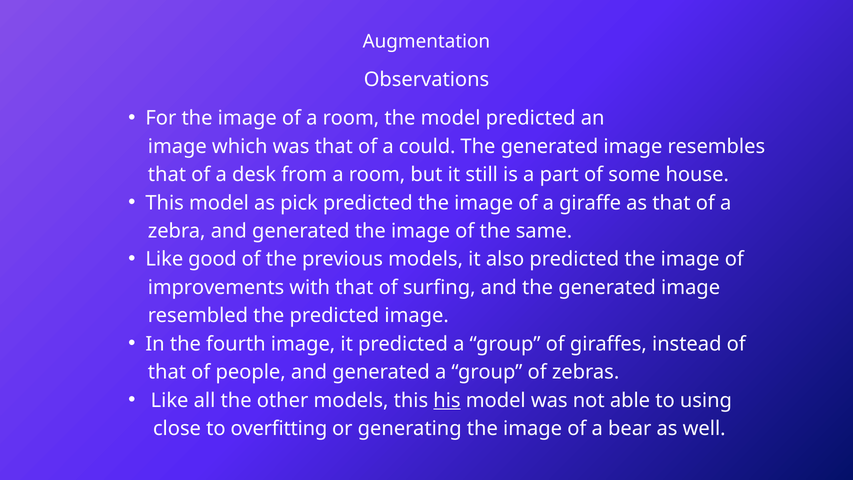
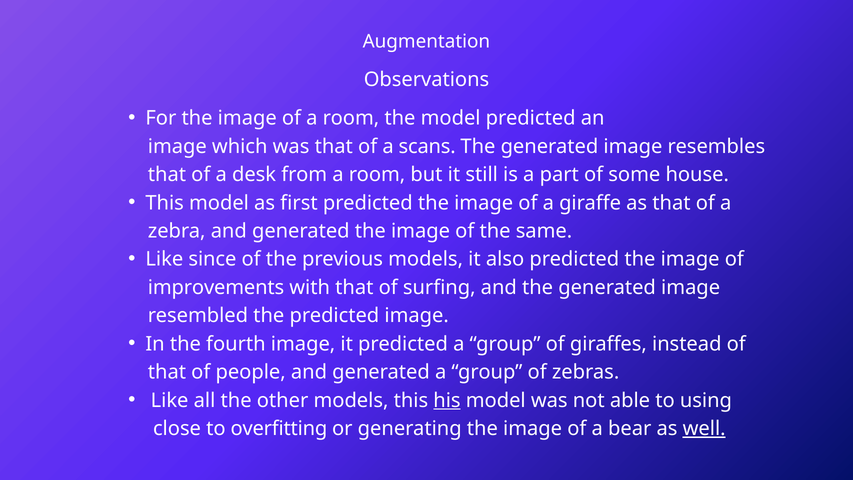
could: could -> scans (427, 146)
pick: pick -> first (299, 203)
good: good -> since (212, 259)
well underline: none -> present (704, 428)
